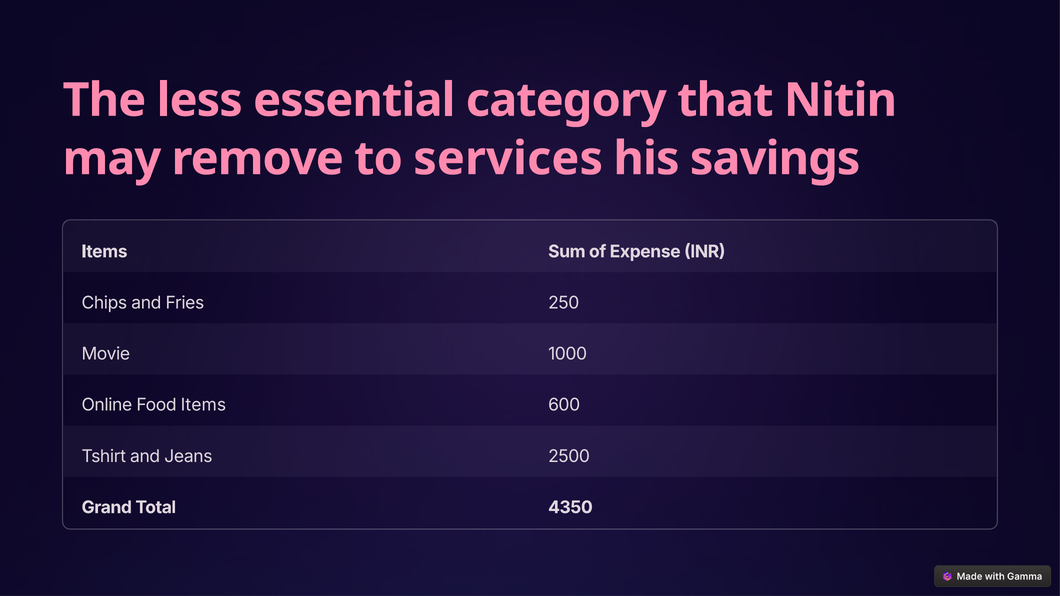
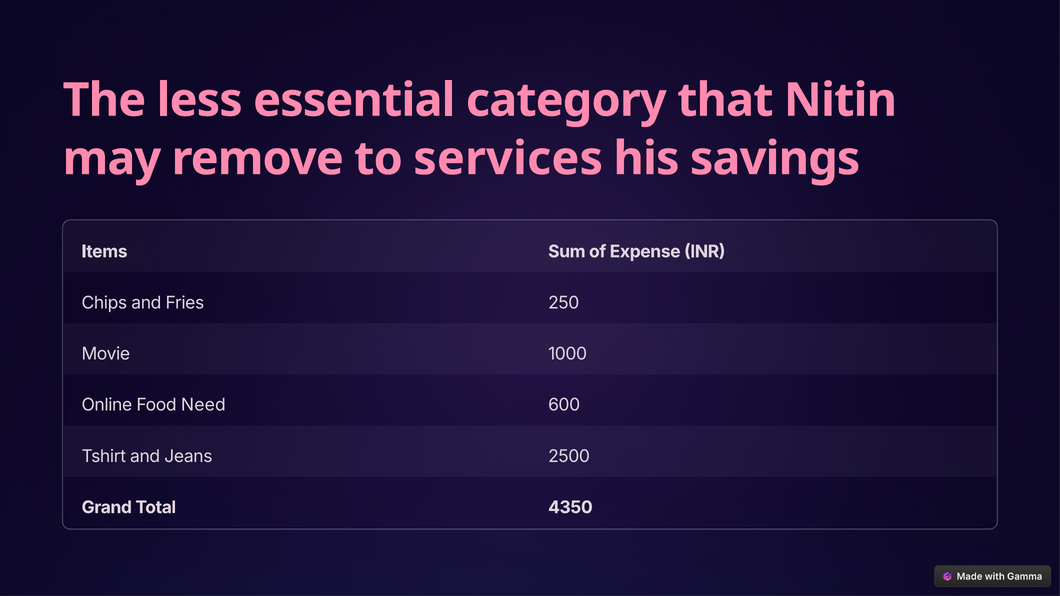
Food Items: Items -> Need (203, 405)
